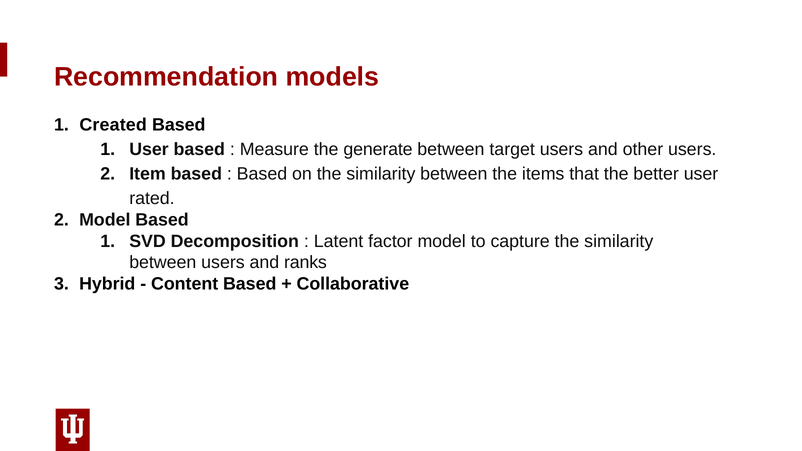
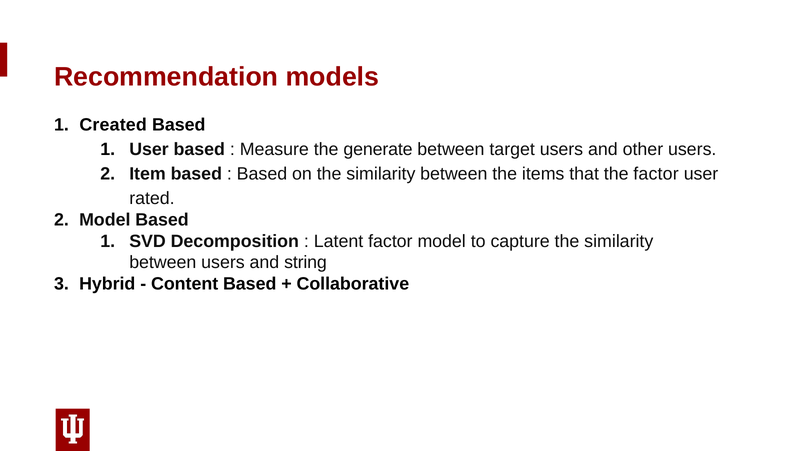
the better: better -> factor (656, 174)
ranks: ranks -> string (305, 263)
